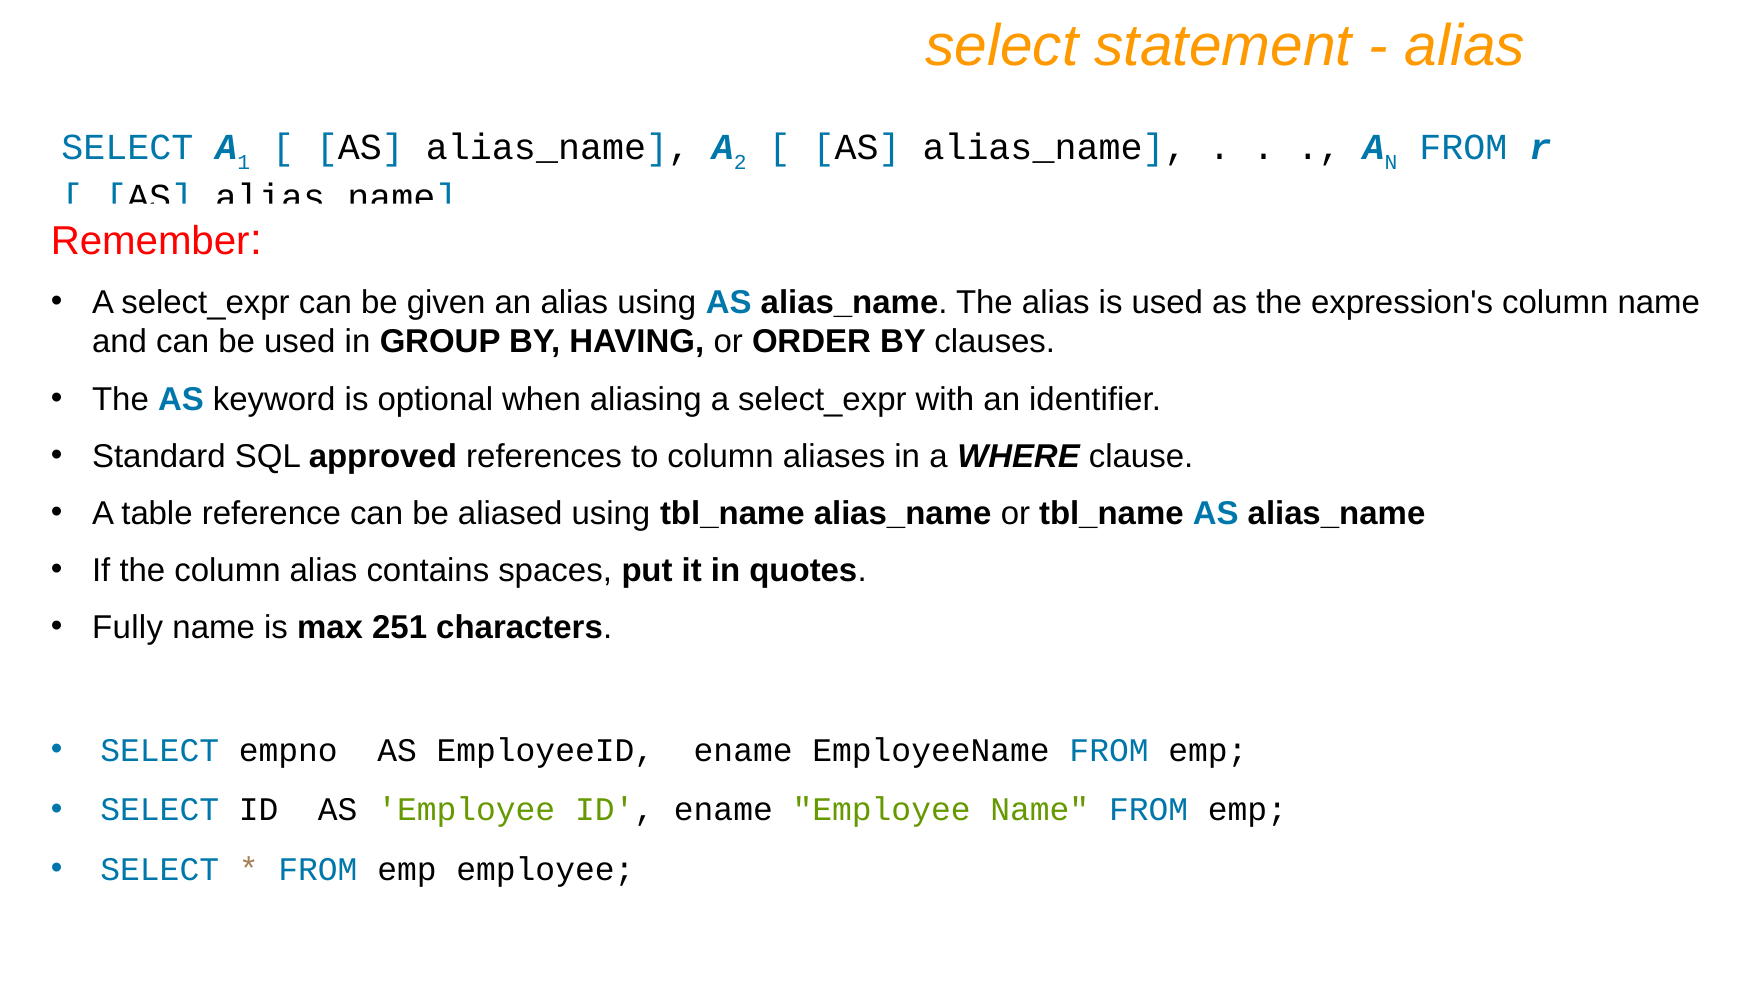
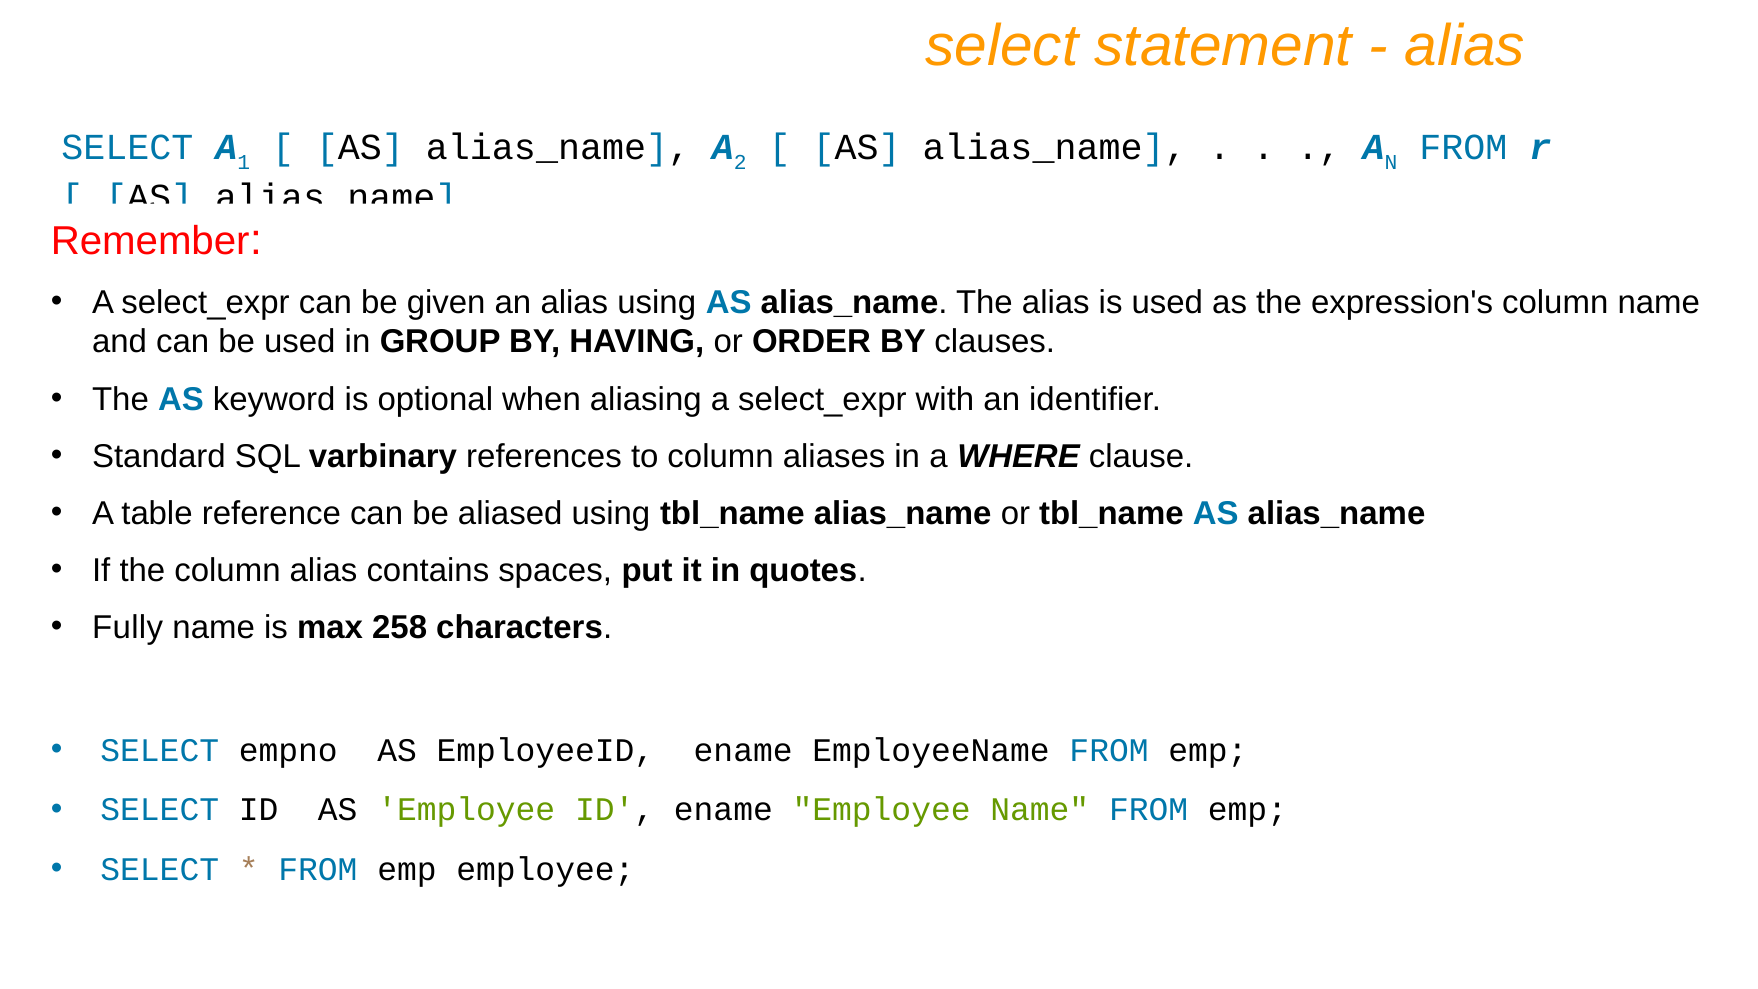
approved: approved -> varbinary (383, 456)
251: 251 -> 258 (400, 628)
